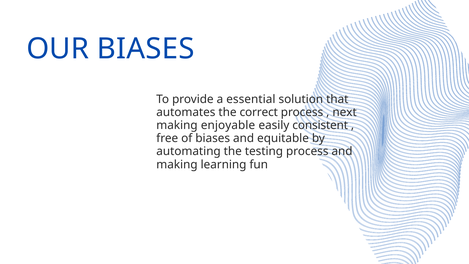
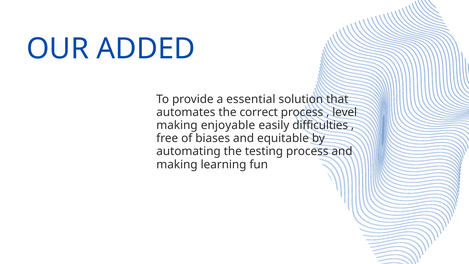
OUR BIASES: BIASES -> ADDED (146, 49)
next: next -> level (345, 112)
consistent: consistent -> difficulties (320, 125)
